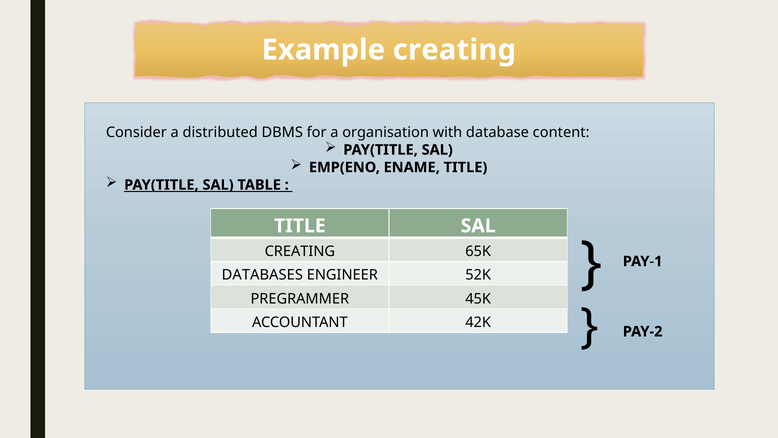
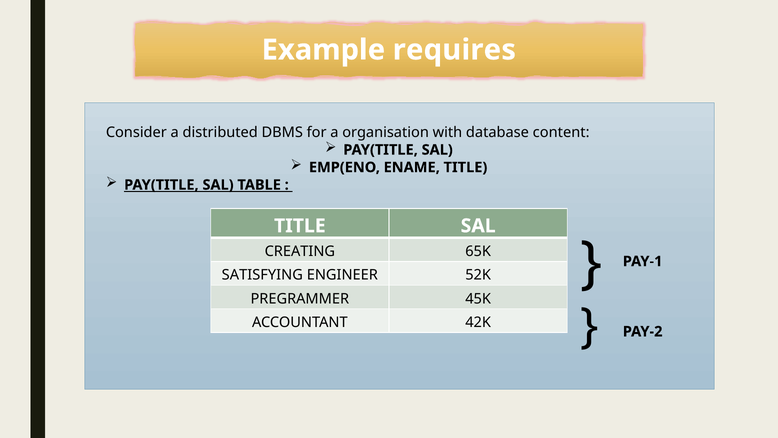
Example creating: creating -> requires (454, 50)
DATABASES: DATABASES -> SATISFYING (262, 275)
